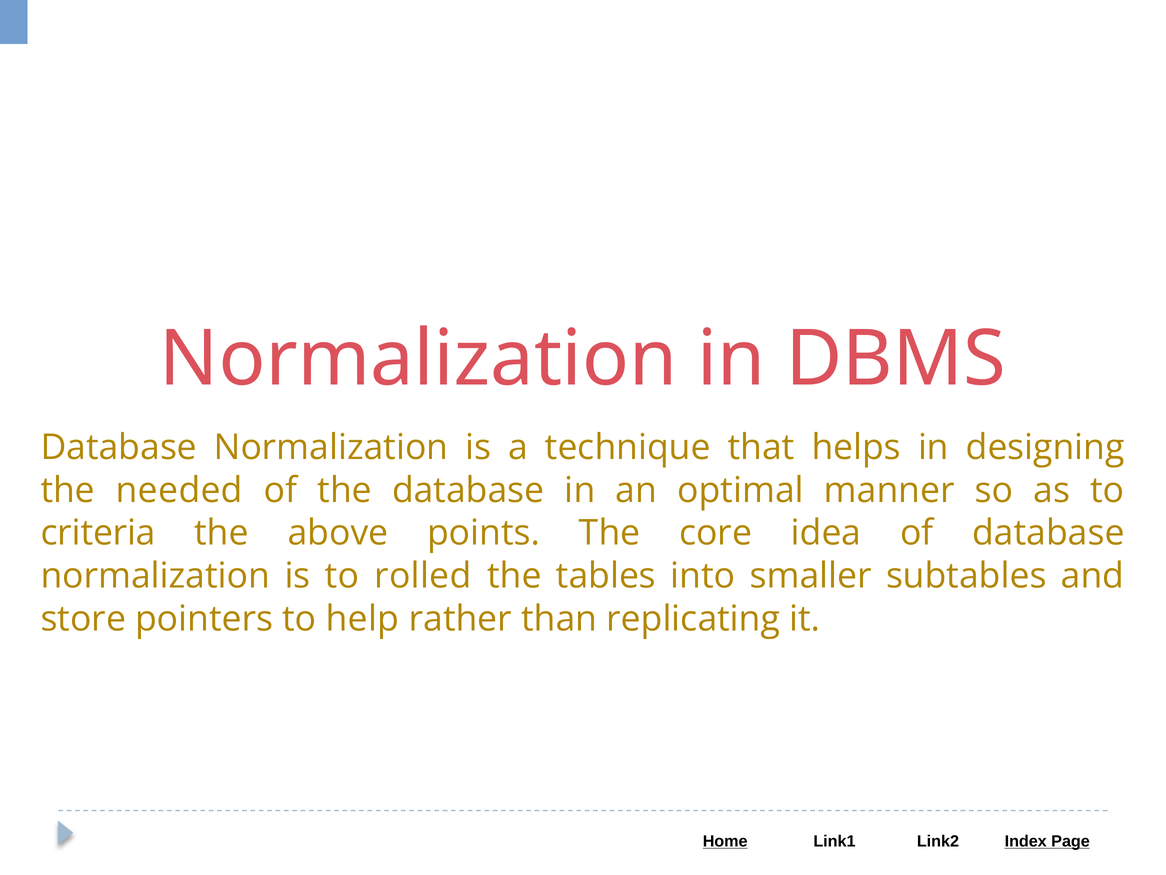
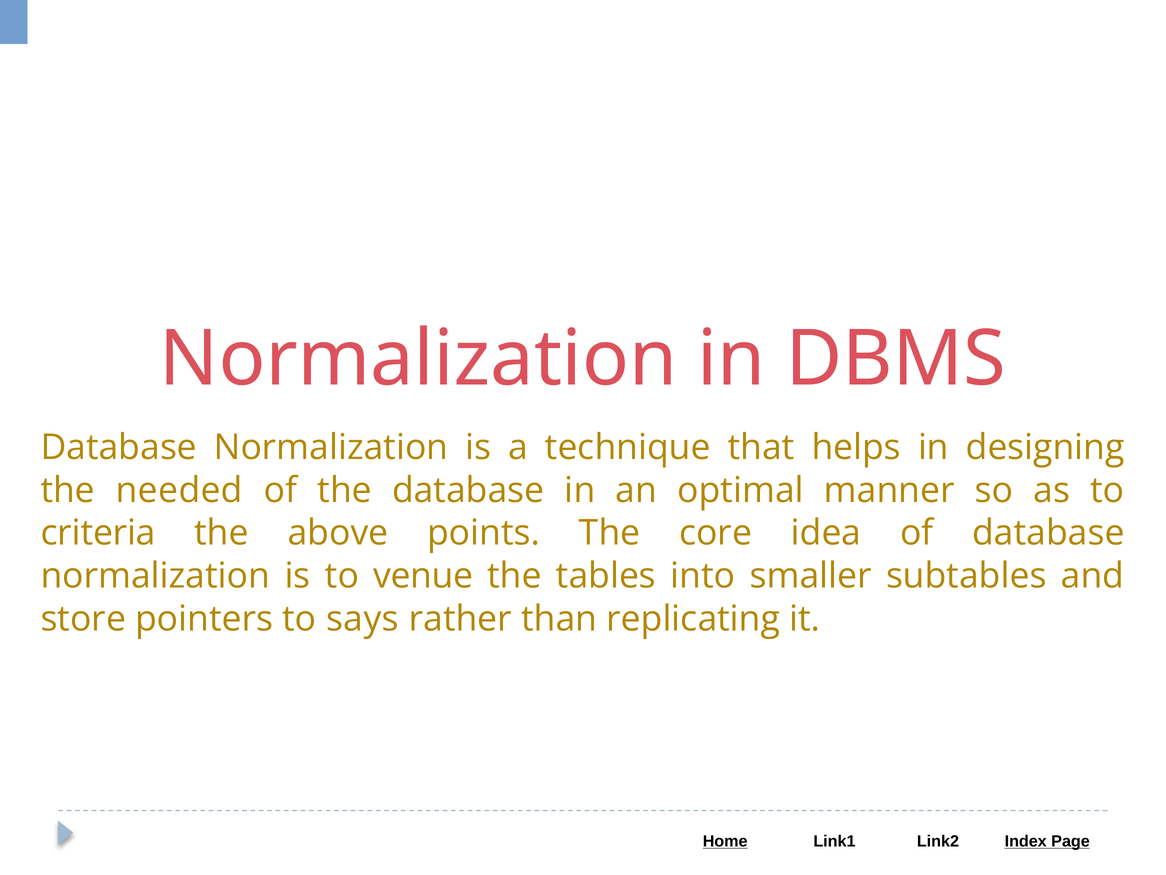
rolled: rolled -> venue (423, 576)
help: help -> says (362, 618)
